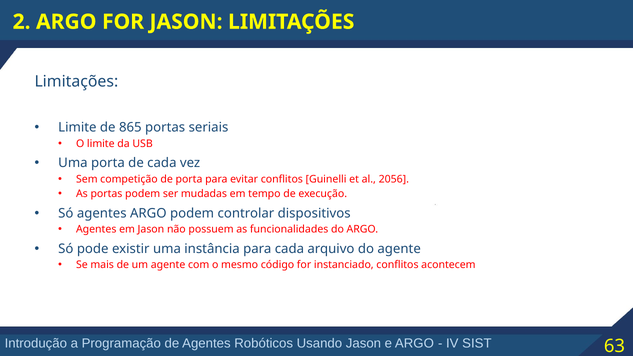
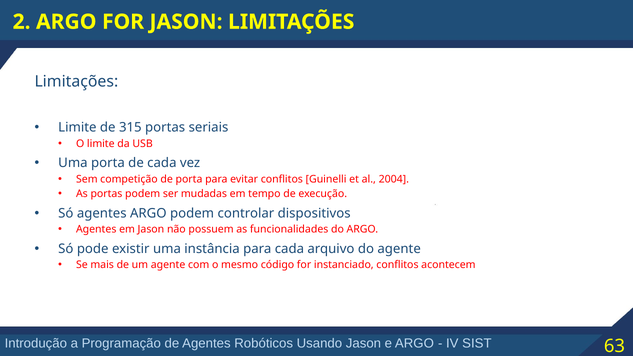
865: 865 -> 315 (130, 128)
2056: 2056 -> 2004 (394, 179)
